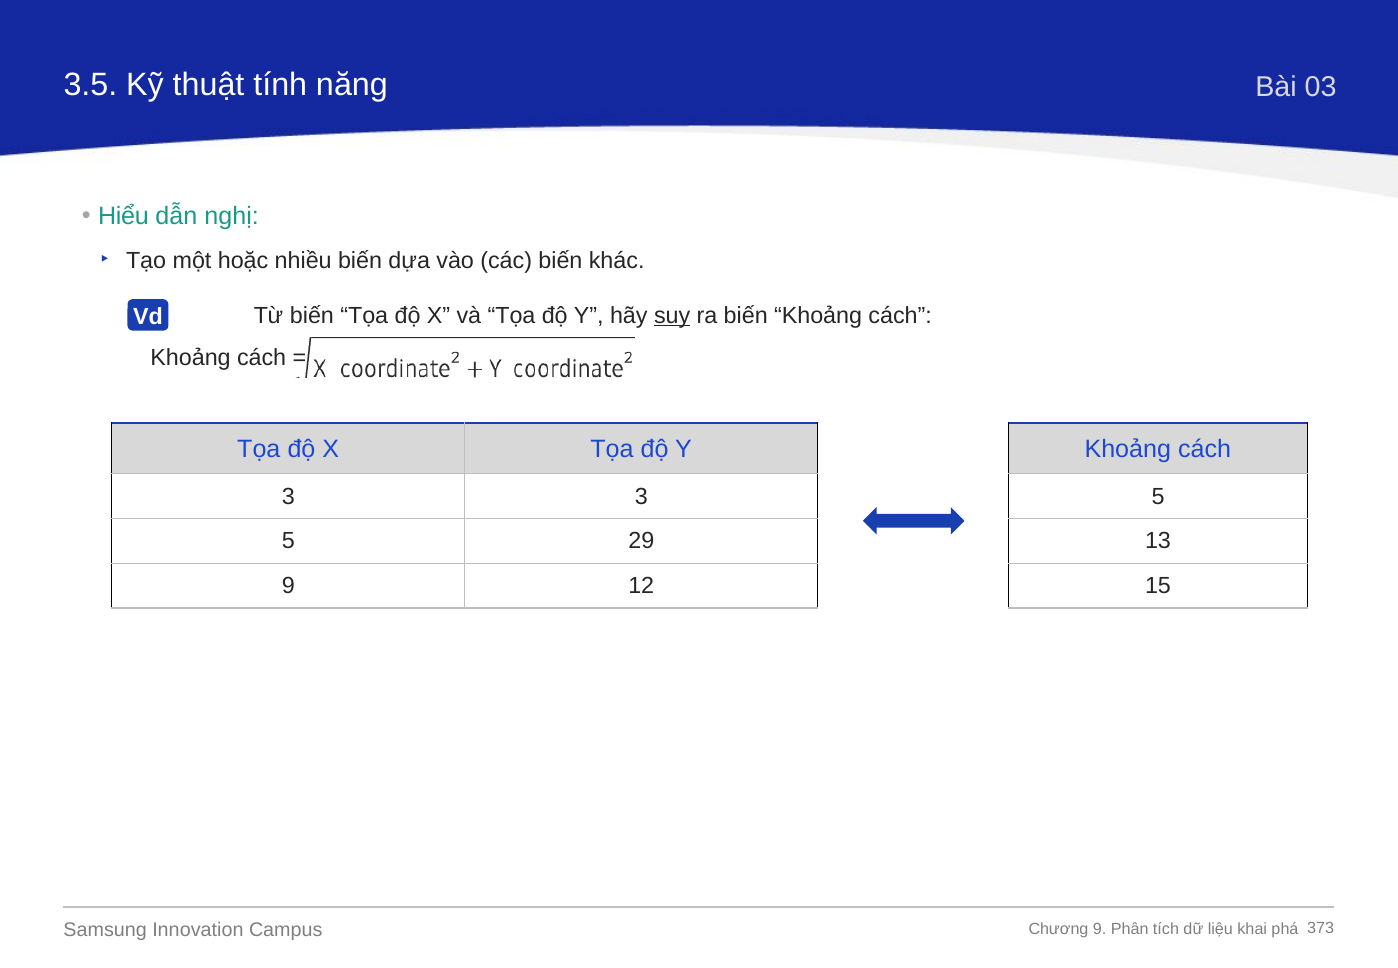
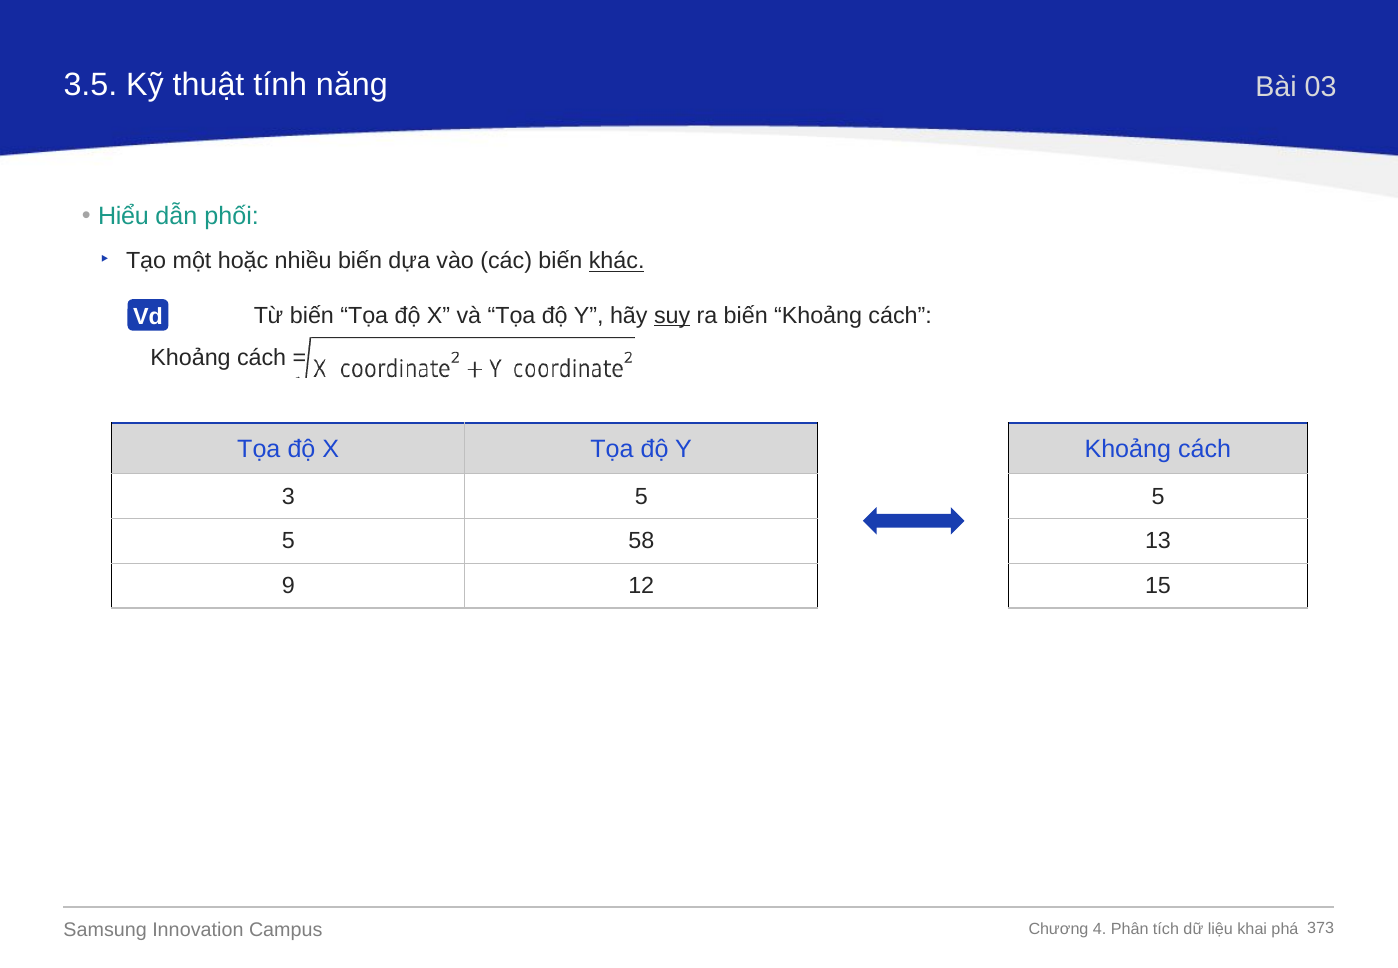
nghị: nghị -> phối (232, 216)
khác underline: none -> present (617, 261)
3 3: 3 -> 5 (641, 497)
29: 29 -> 58 (641, 541)
9: 9 -> 4 (1100, 930)
